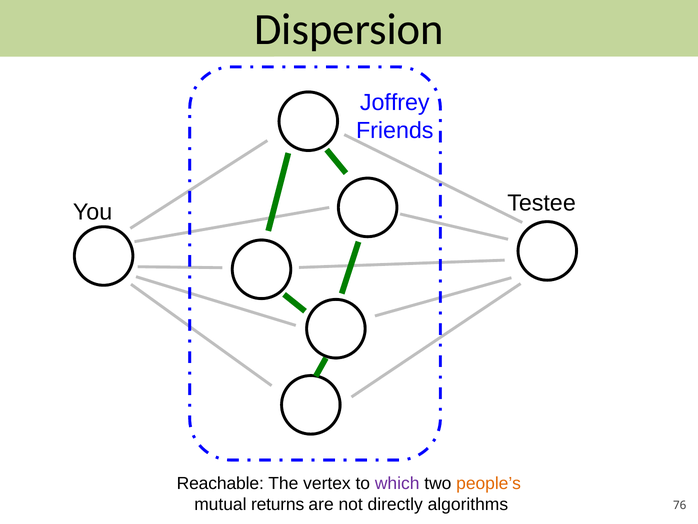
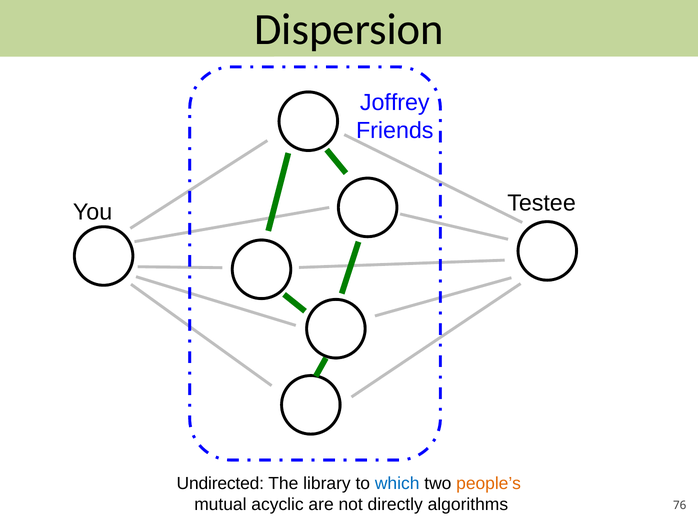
Reachable: Reachable -> Undirected (220, 483)
vertex: vertex -> library (327, 483)
which colour: purple -> blue (397, 483)
returns: returns -> acyclic (278, 504)
